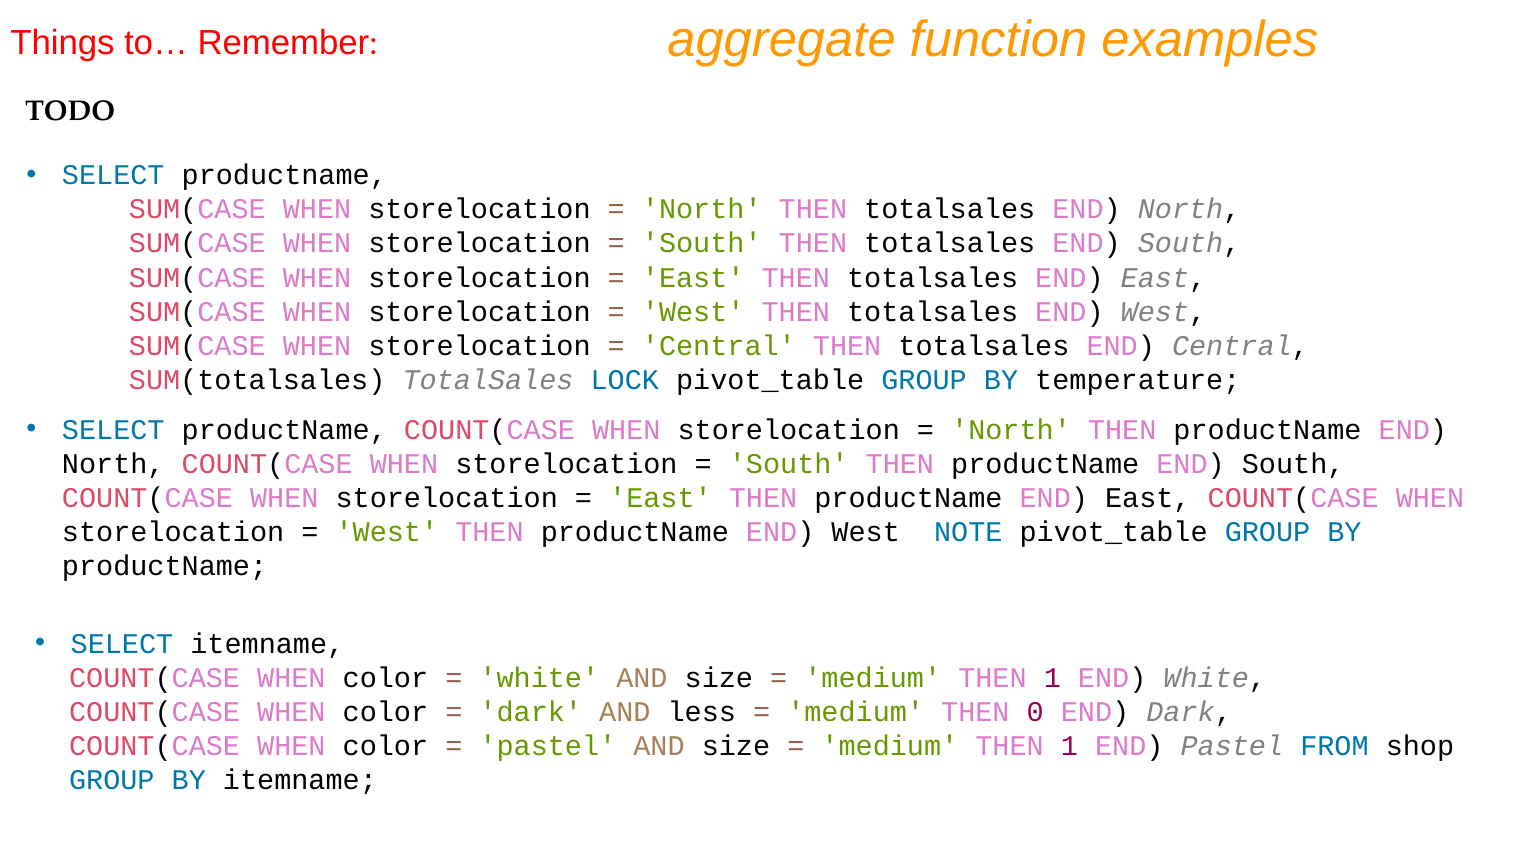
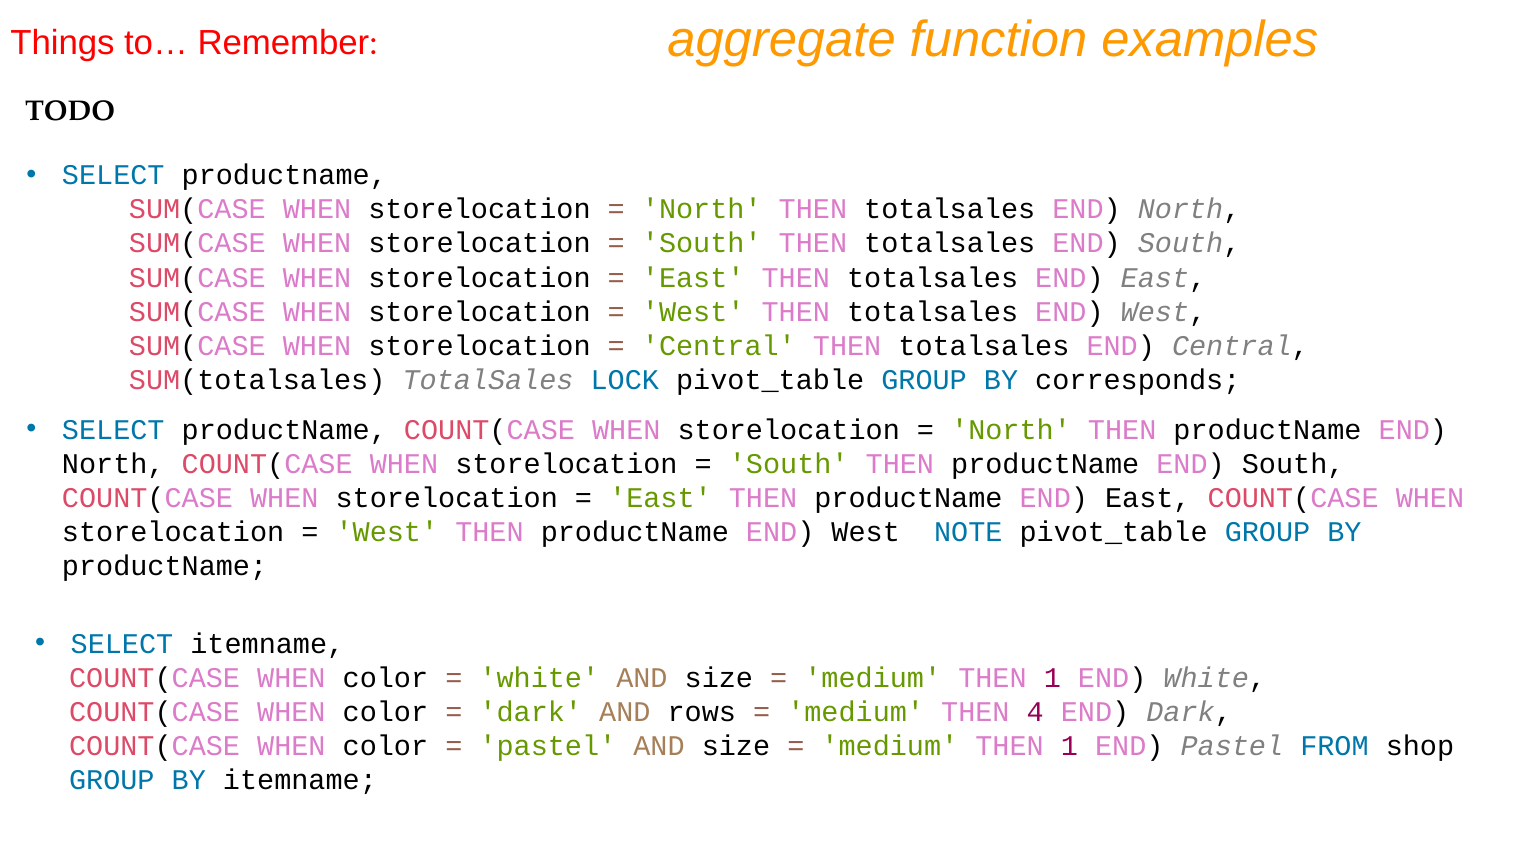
temperature: temperature -> corresponds (1138, 380)
less: less -> rows (702, 712)
0: 0 -> 4 (1035, 712)
